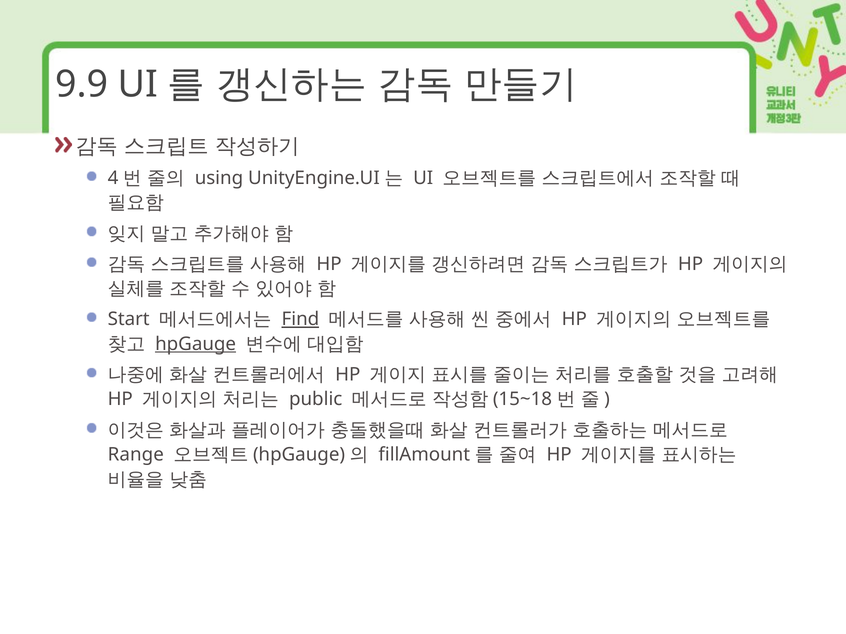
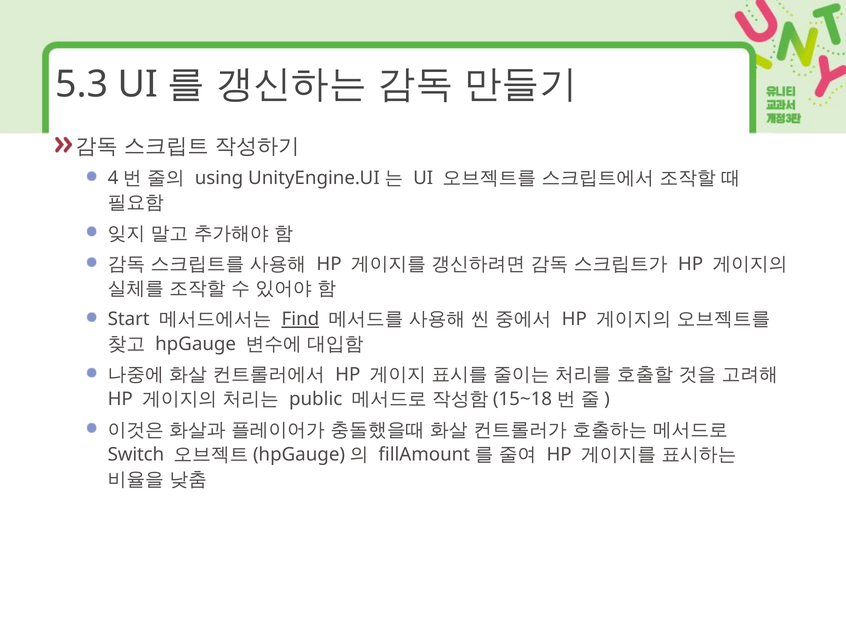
9.9: 9.9 -> 5.3 (82, 85)
hpGauge underline: present -> none (196, 344)
Range: Range -> Switch (136, 455)
